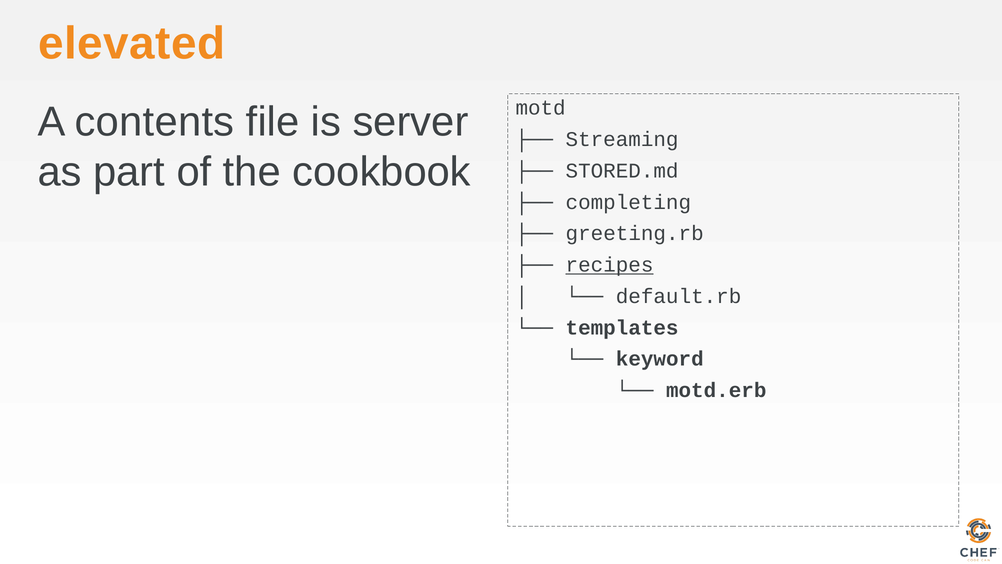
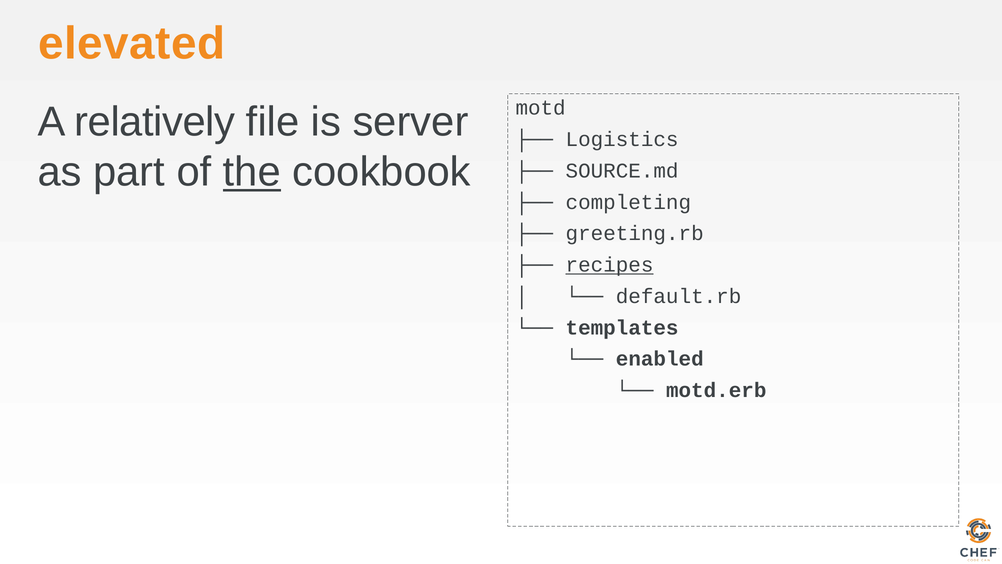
contents: contents -> relatively (155, 122)
Streaming: Streaming -> Logistics (622, 139)
the underline: none -> present (252, 172)
STORED.md: STORED.md -> SOURCE.md (622, 171)
keyword: keyword -> enabled (660, 359)
